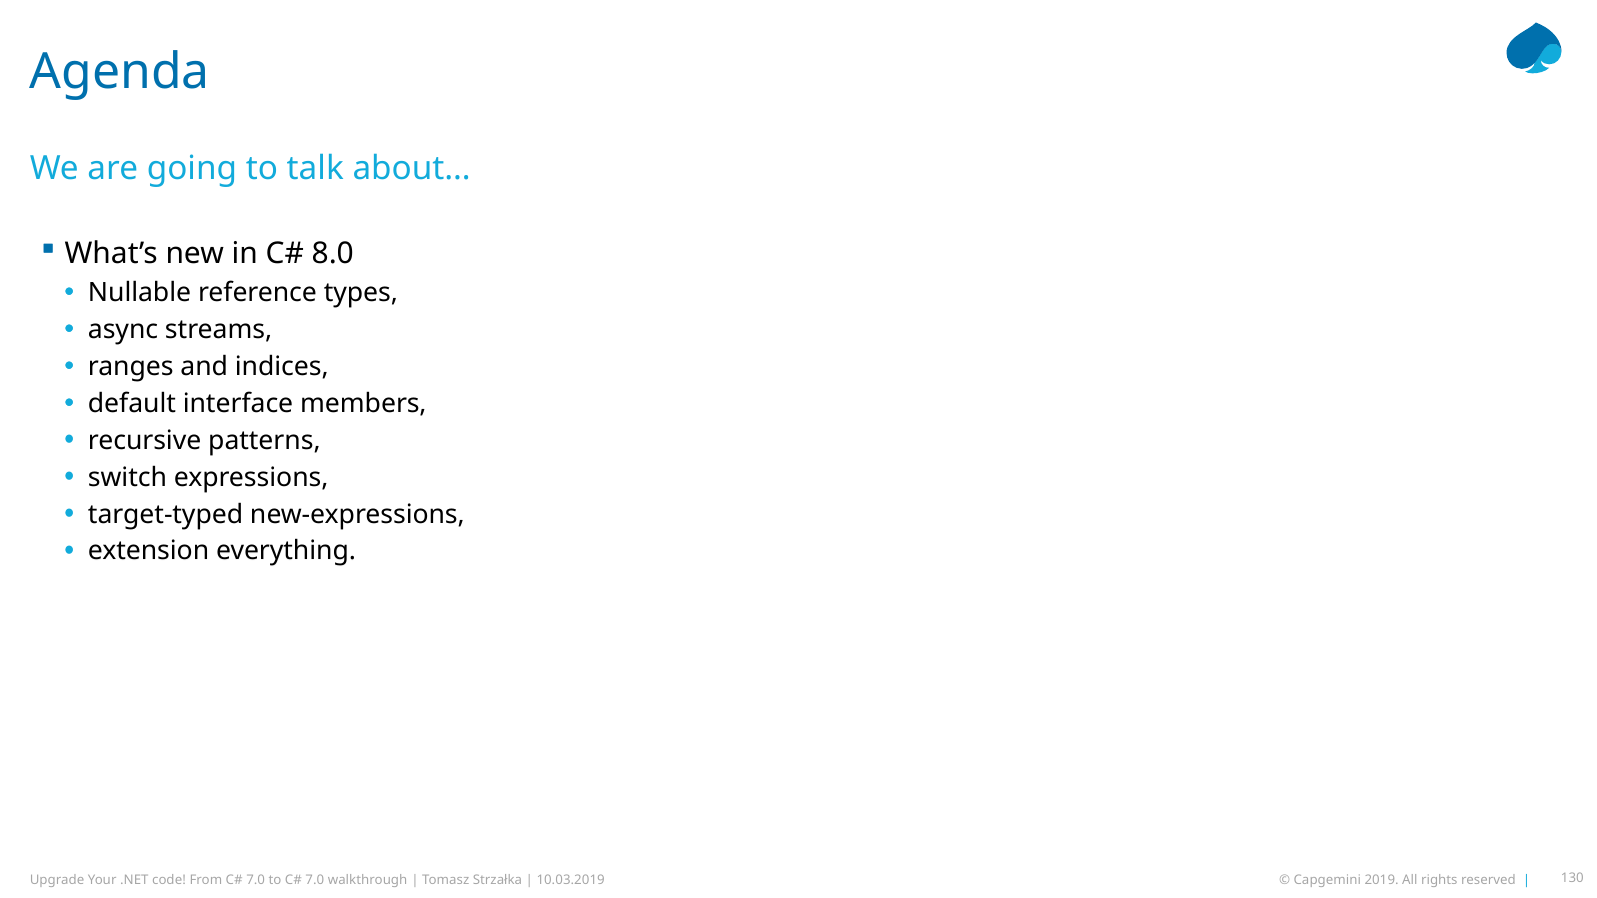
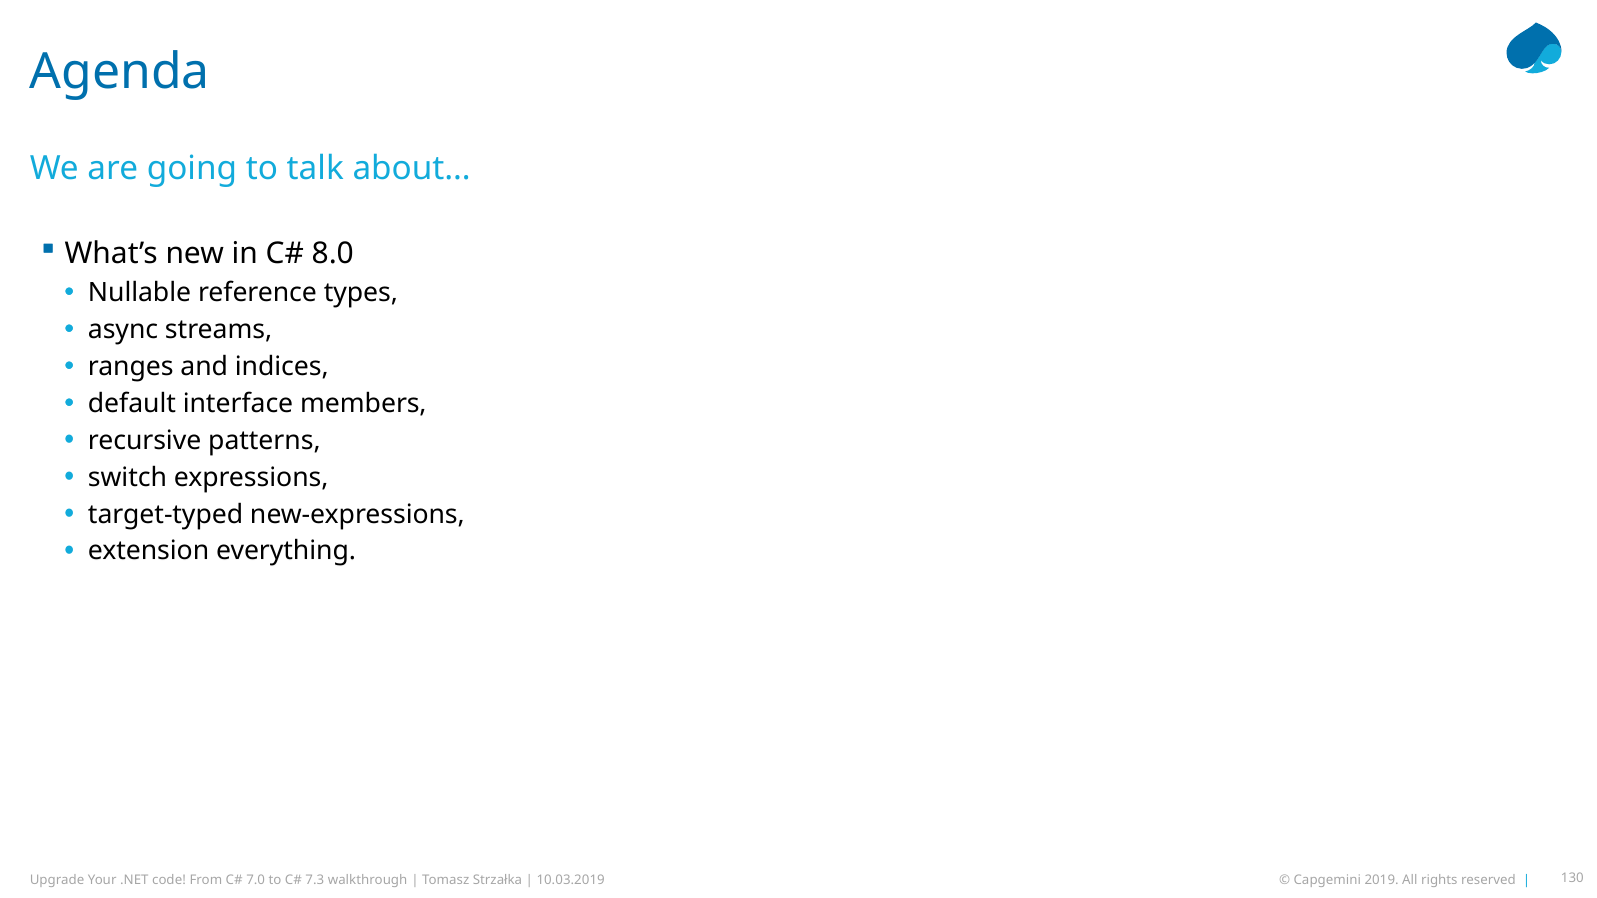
7.0: 7.0 -> 7.3 (315, 880)
